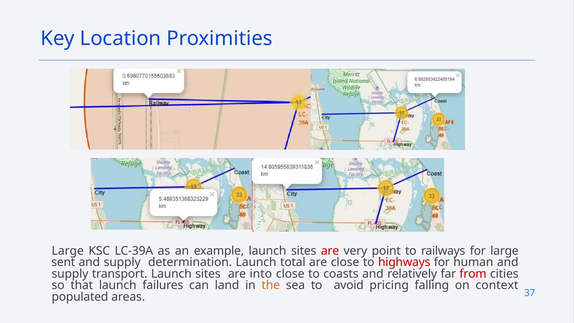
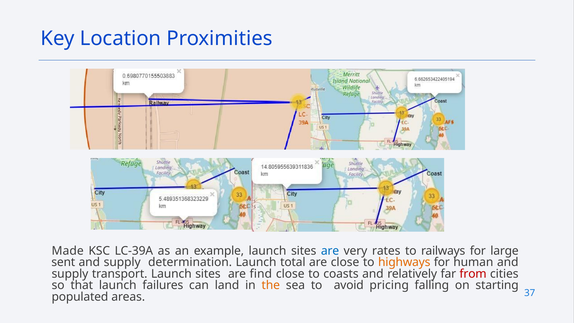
Large: Large -> Made (68, 251)
are colour: red -> blue (330, 251)
point: point -> rates (386, 251)
highways colour: red -> orange (404, 262)
into: into -> find (261, 274)
context: context -> starting (497, 285)
